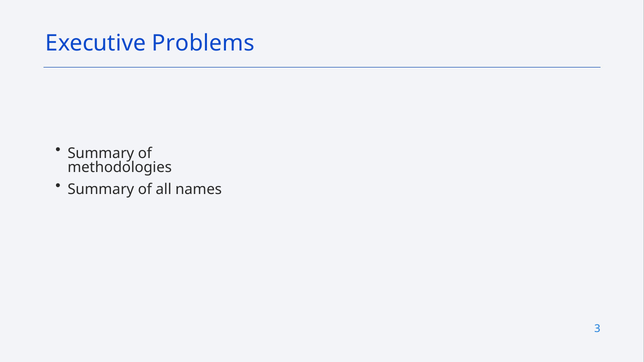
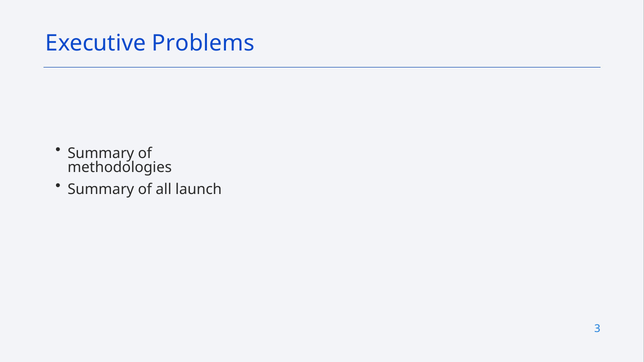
names: names -> launch (199, 189)
